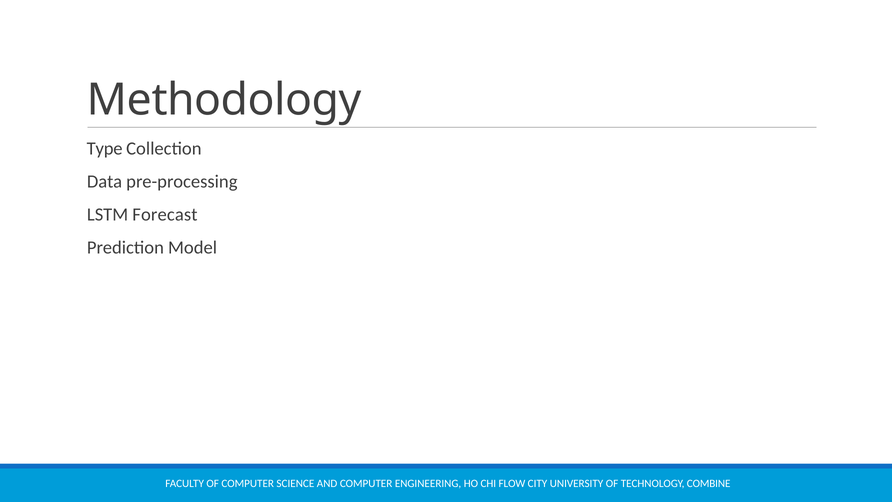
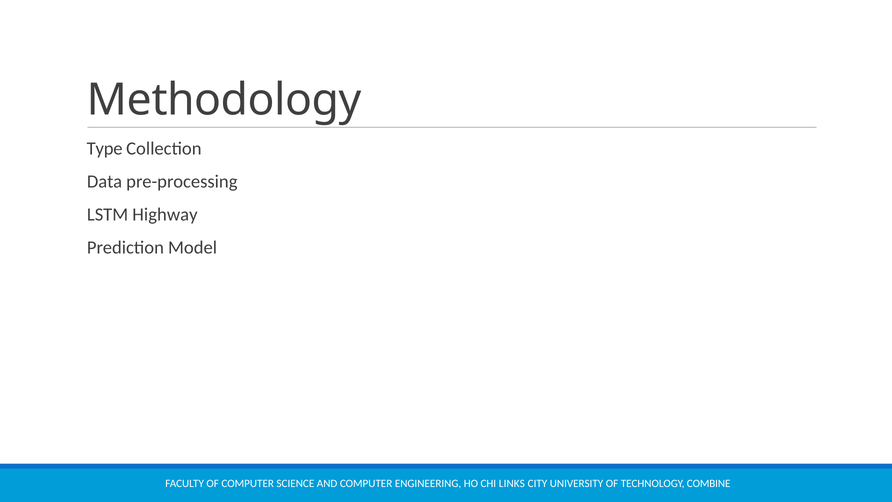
Forecast: Forecast -> Highway (165, 214)
FLOW: FLOW -> LINKS (512, 483)
